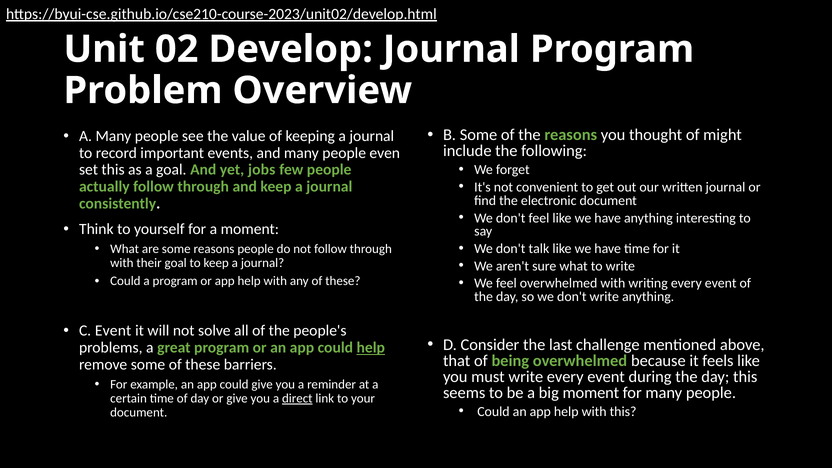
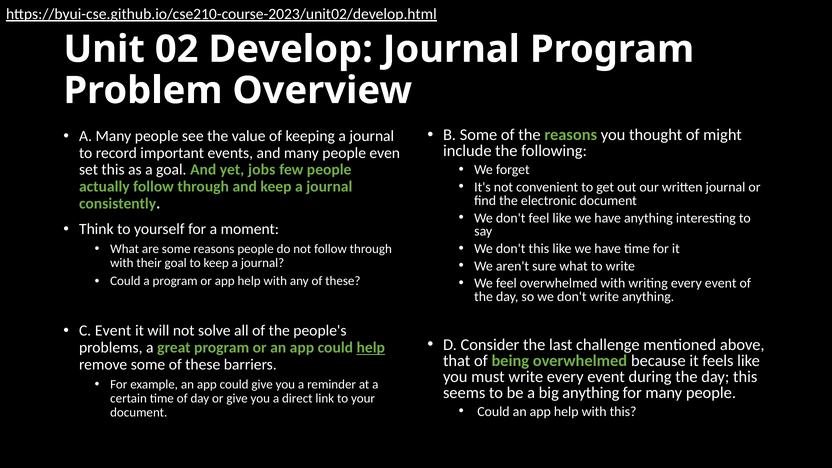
don't talk: talk -> this (539, 249)
big moment: moment -> anything (591, 393)
direct underline: present -> none (297, 398)
